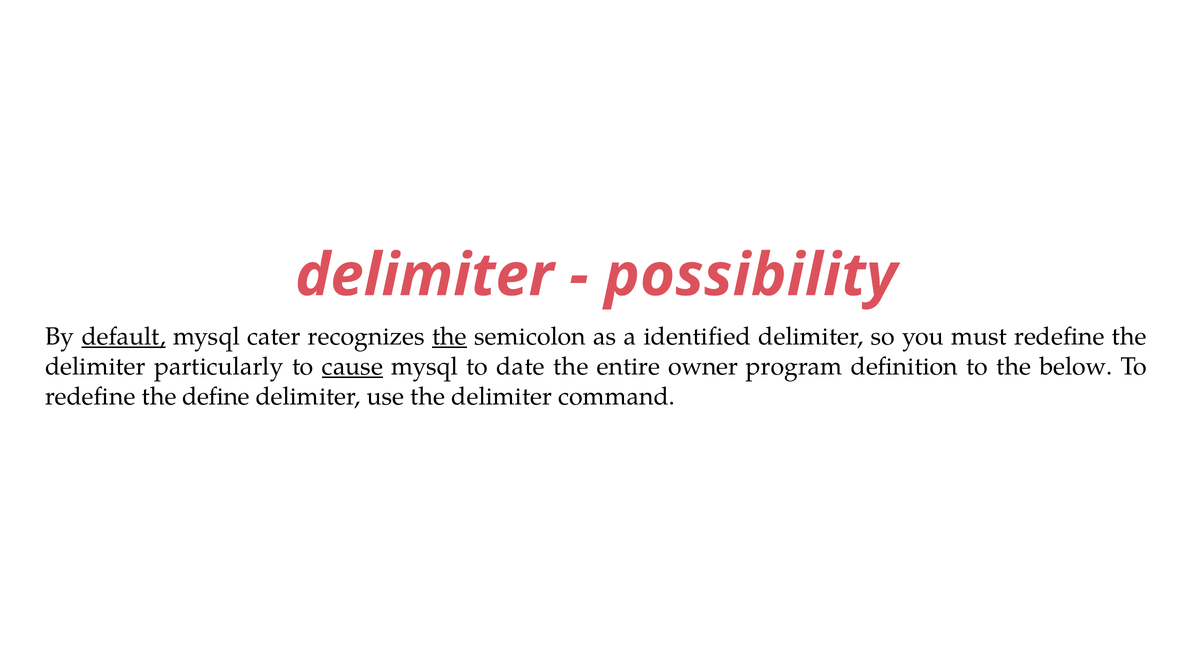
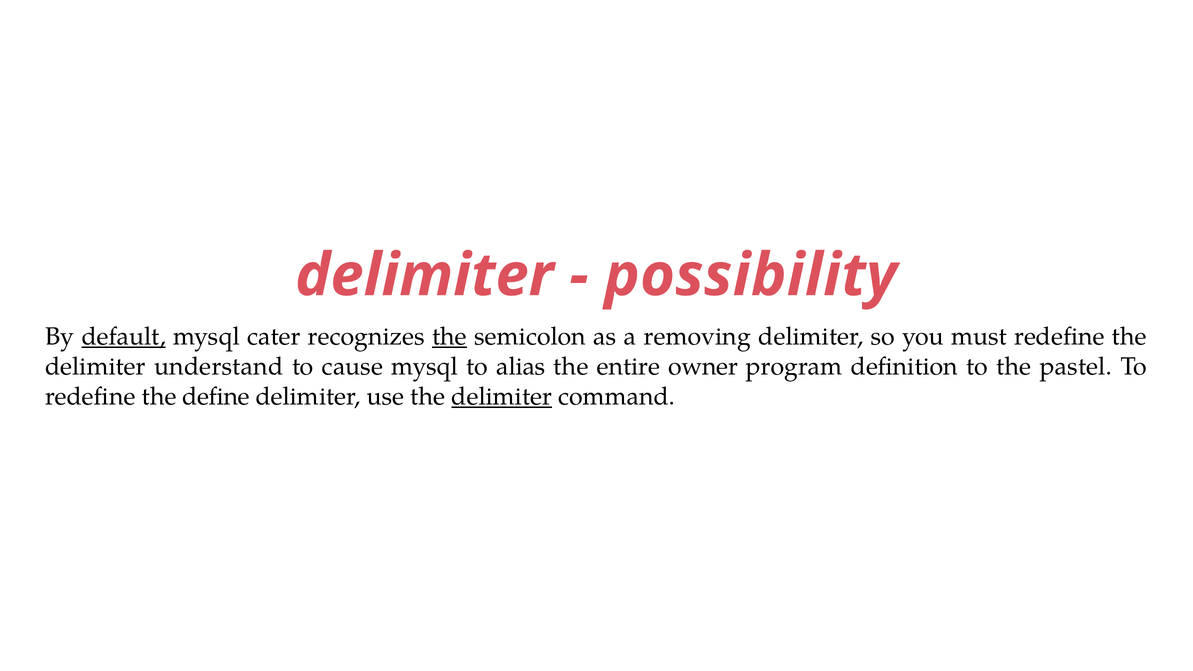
identified: identified -> removing (697, 337)
particularly: particularly -> understand (219, 367)
cause underline: present -> none (352, 367)
date: date -> alias (521, 367)
below: below -> pastel (1076, 367)
delimiter underline: none -> present (502, 396)
